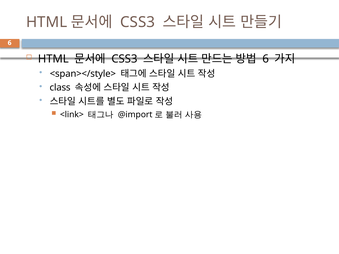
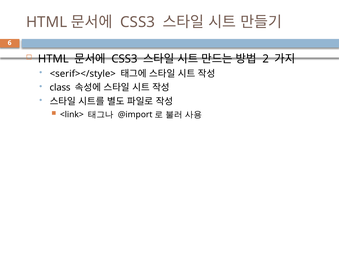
6: 6 -> 2 (266, 59)
<span></style>: <span></style> -> <serif></style> (83, 74)
